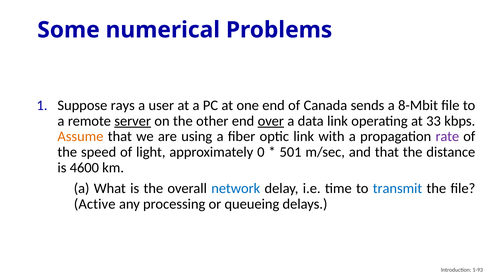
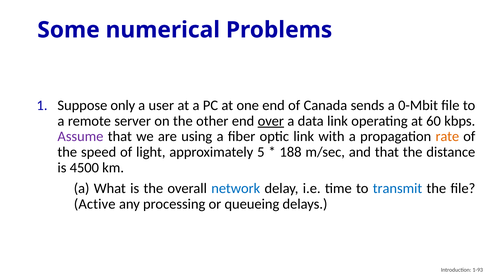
rays: rays -> only (123, 105)
8-Mbit: 8-Mbit -> 0-Mbit (418, 105)
server underline: present -> none (133, 121)
33: 33 -> 60 (434, 121)
Assume colour: orange -> purple (80, 137)
rate colour: purple -> orange (447, 137)
0: 0 -> 5 (261, 152)
501: 501 -> 188 (291, 152)
4600: 4600 -> 4500 (84, 168)
